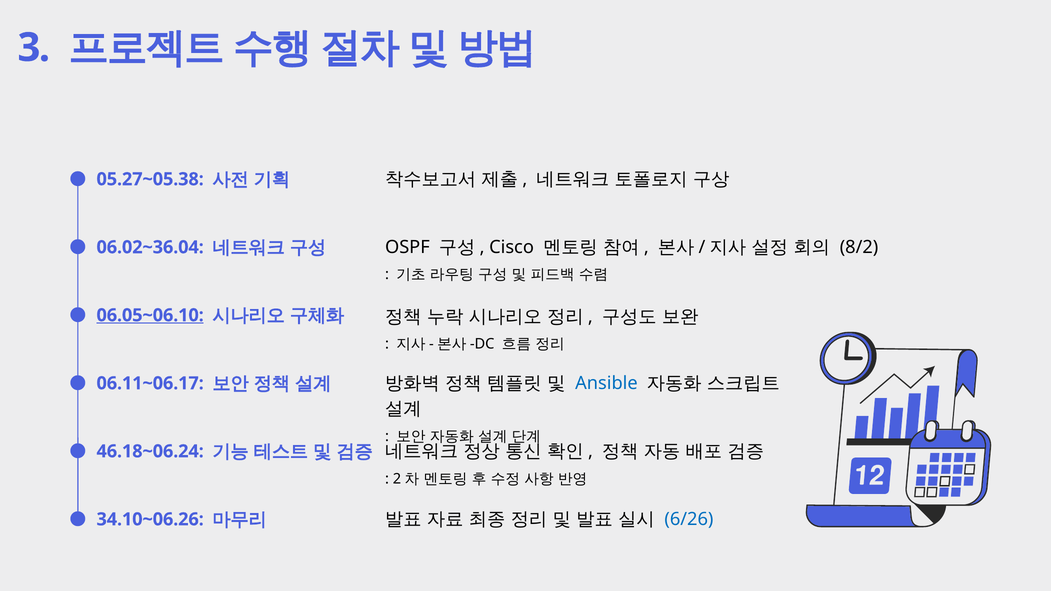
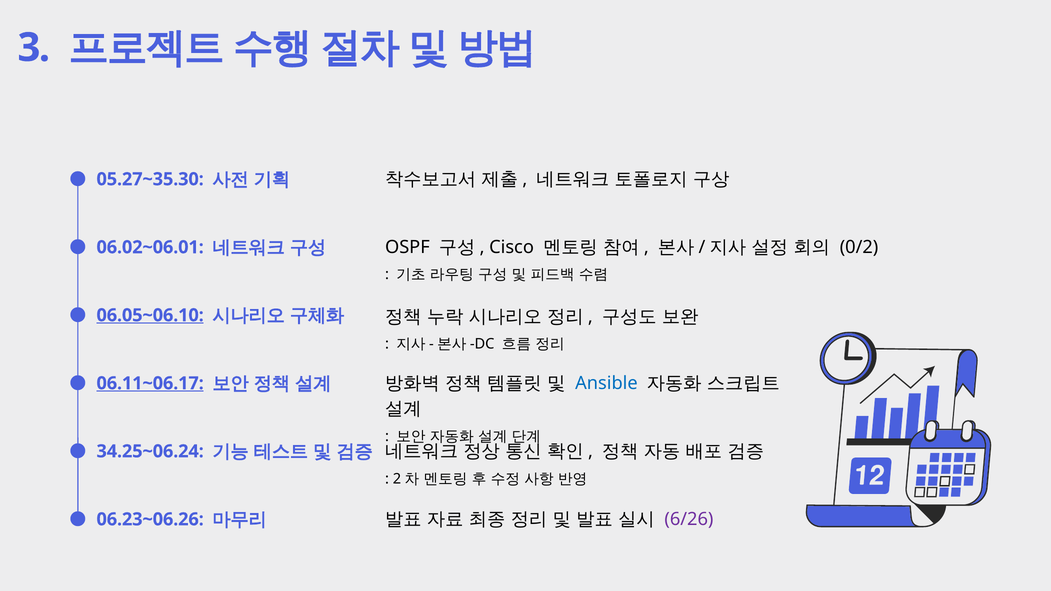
05.27~05.38: 05.27~05.38 -> 05.27~35.30 (150, 179)
06.02~36.04: 06.02~36.04 -> 06.02~06.01 (150, 247)
8/2: 8/2 -> 0/2 (859, 247)
06.11~06.17 underline: none -> present (150, 383)
46.18~06.24: 46.18~06.24 -> 34.25~06.24 (150, 451)
34.10~06.26: 34.10~06.26 -> 06.23~06.26 (150, 519)
6/26 colour: blue -> purple (689, 519)
